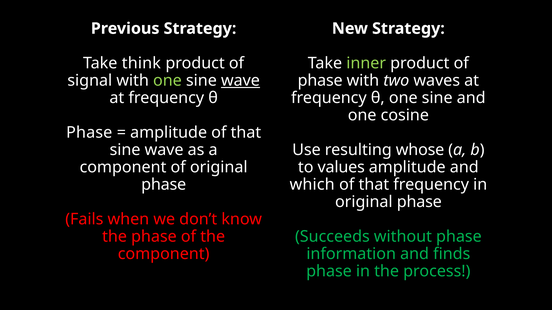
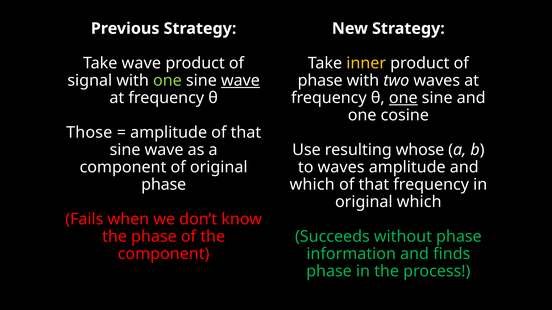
Take think: think -> wave (141, 63)
inner colour: light green -> yellow (366, 63)
one underline: none -> present (403, 98)
Phase: Phase -> Those (89, 133)
to values: values -> waves (341, 167)
phase: phase -> which (419, 202)
